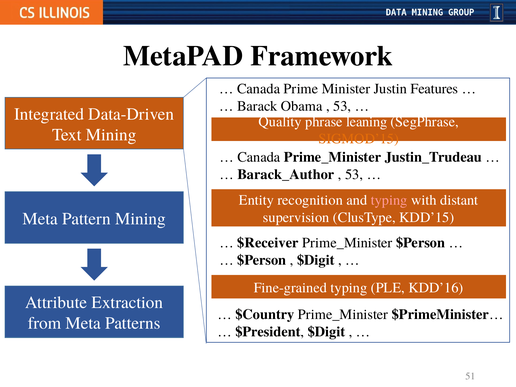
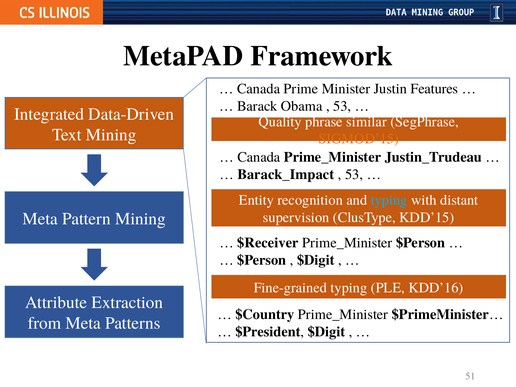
leaning: leaning -> similar (367, 122)
Barack_Author: Barack_Author -> Barack_Impact (286, 174)
typing colour: pink -> light blue (389, 200)
